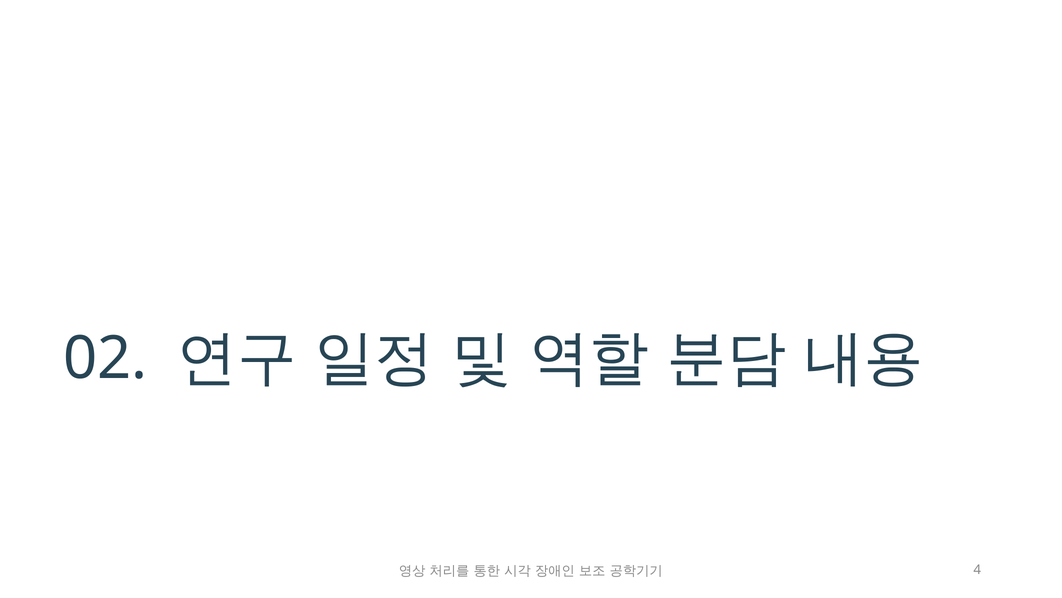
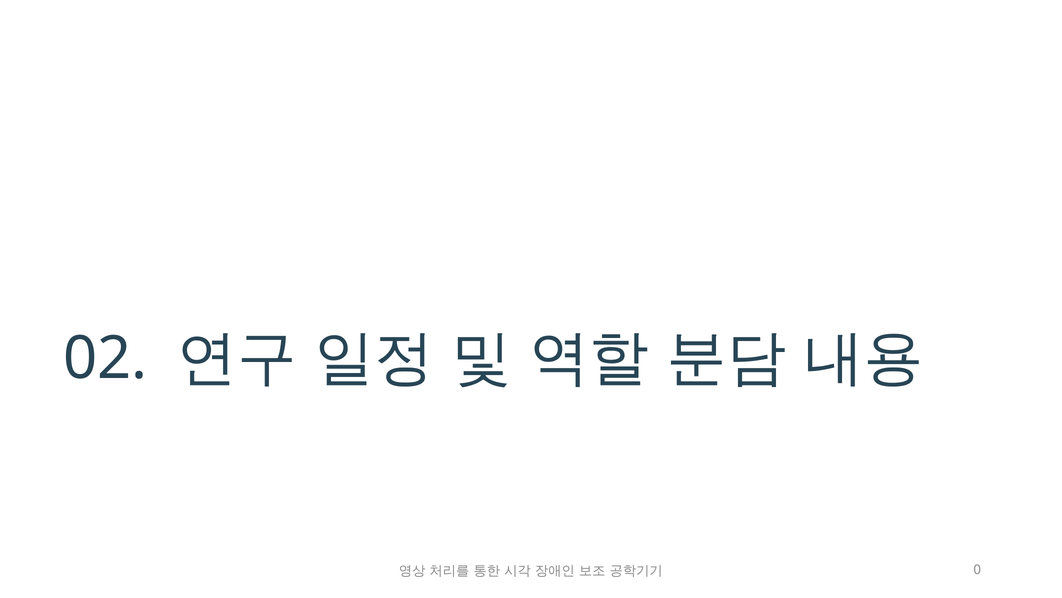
4: 4 -> 0 (977, 569)
